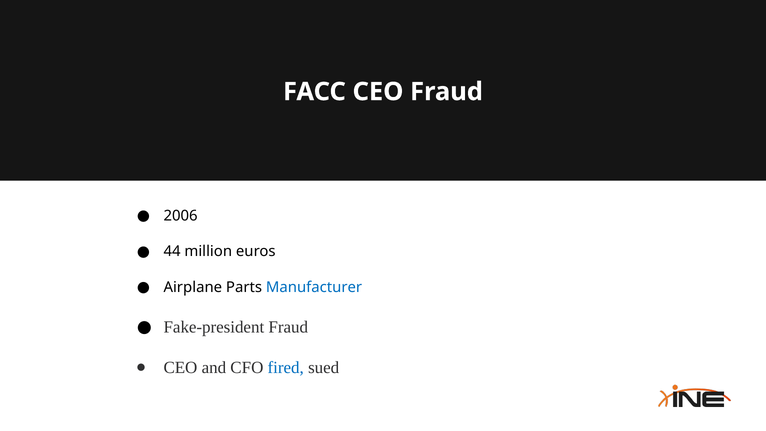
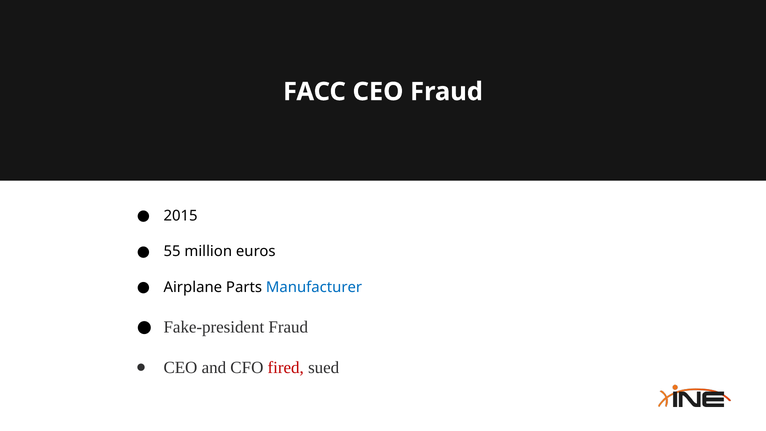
2006: 2006 -> 2015 (181, 216)
44: 44 -> 55 (172, 251)
fired colour: blue -> red (286, 368)
